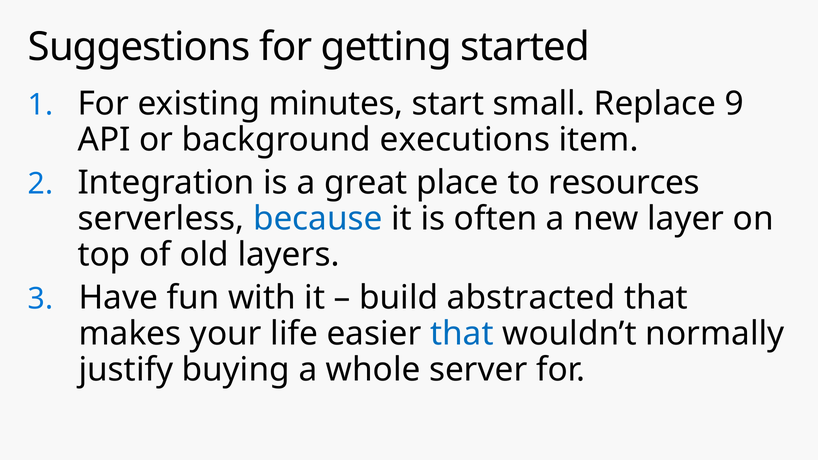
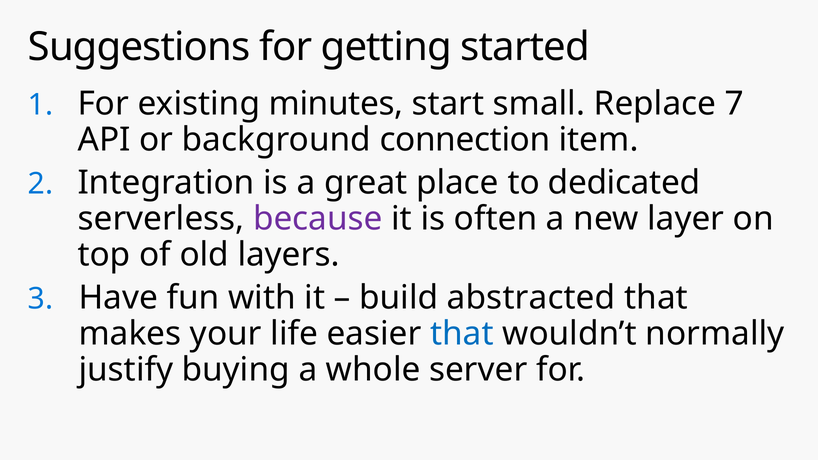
9: 9 -> 7 (734, 104)
executions: executions -> connection (465, 140)
resources: resources -> dedicated (624, 183)
because colour: blue -> purple (318, 219)
